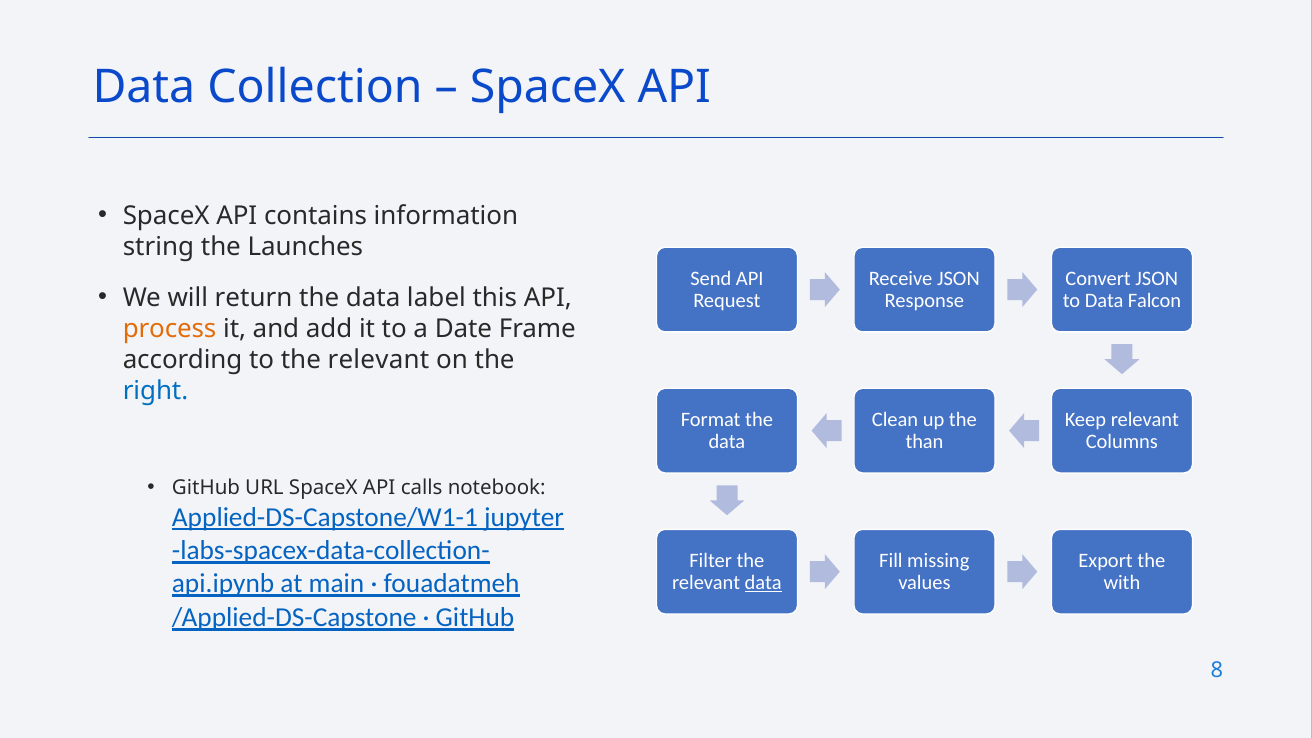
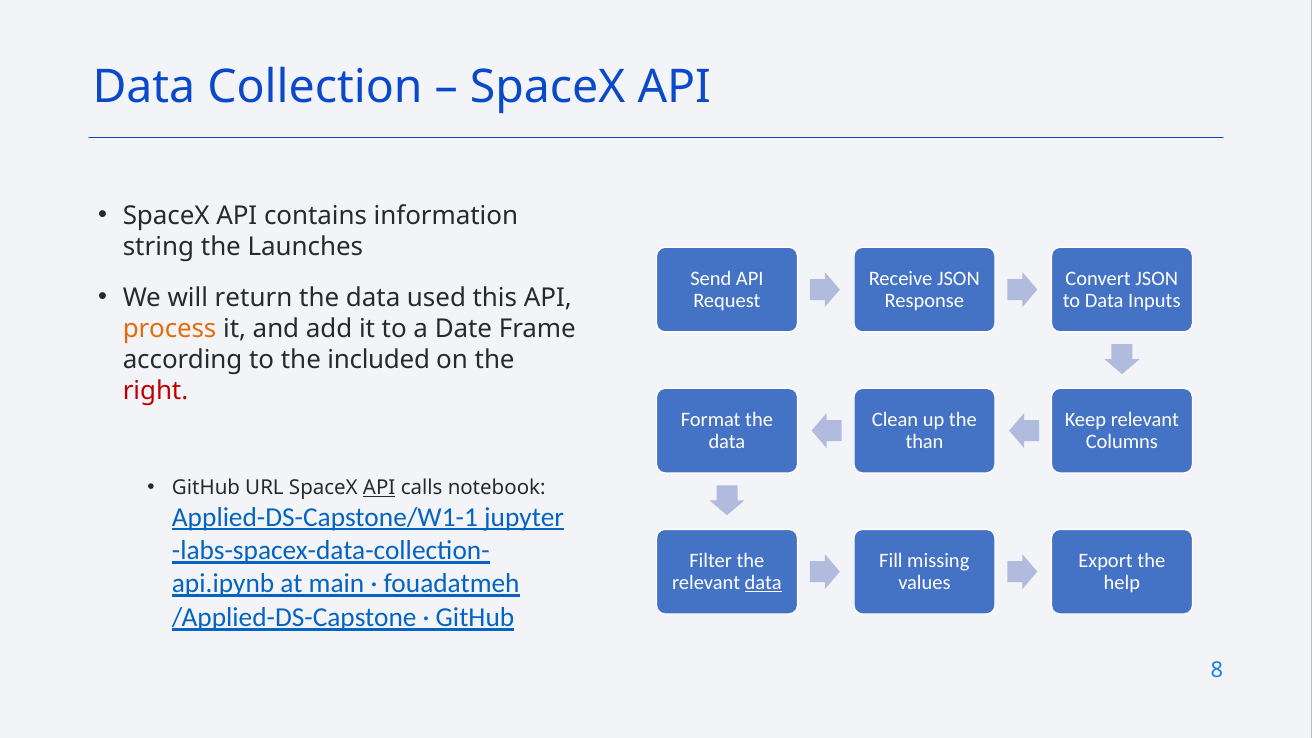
label: label -> used (437, 297)
Falcon: Falcon -> Inputs (1154, 300)
to the relevant: relevant -> included (379, 360)
right colour: blue -> red (156, 391)
API underline: none -> present (379, 488)
with: with -> help (1122, 583)
